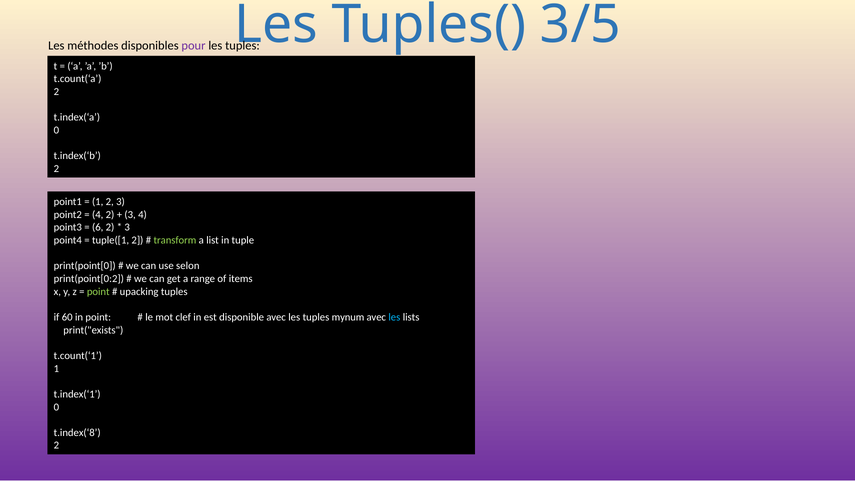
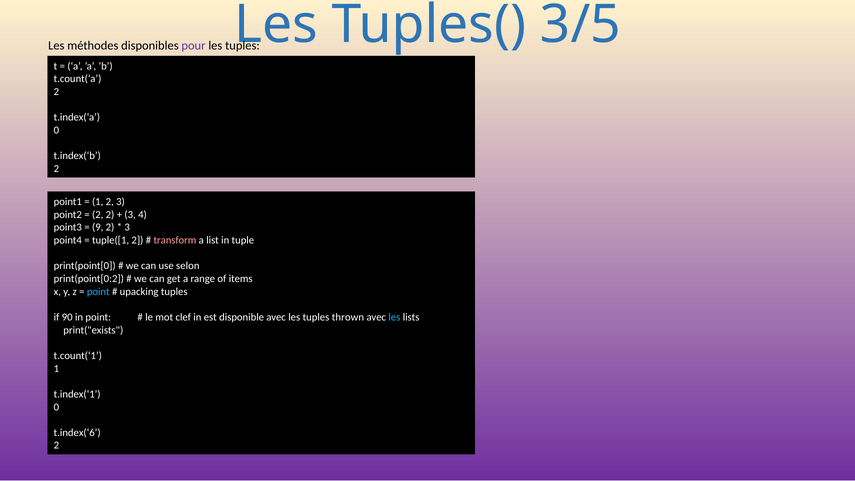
4: 4 -> 2 (98, 215)
6: 6 -> 9 (98, 227)
transform colour: light green -> pink (175, 240)
point colour: light green -> light blue (98, 291)
60: 60 -> 90 (67, 317)
mynum: mynum -> thrown (348, 317)
t.index(‘8: t.index(‘8 -> t.index(‘6 (77, 433)
